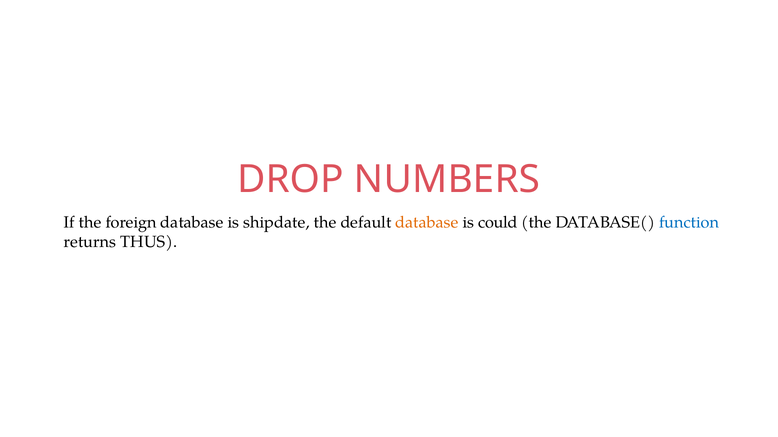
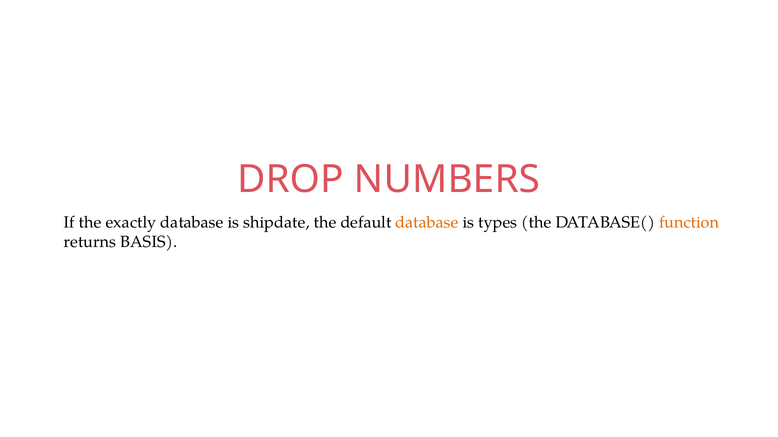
foreign: foreign -> exactly (131, 223)
could: could -> types (498, 223)
function colour: blue -> orange (689, 223)
THUS: THUS -> BASIS (149, 242)
